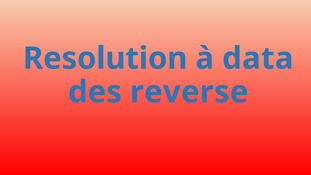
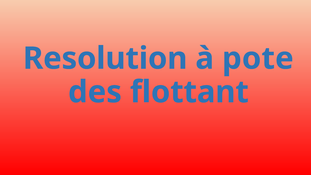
data: data -> pote (258, 58)
reverse: reverse -> flottant (189, 92)
